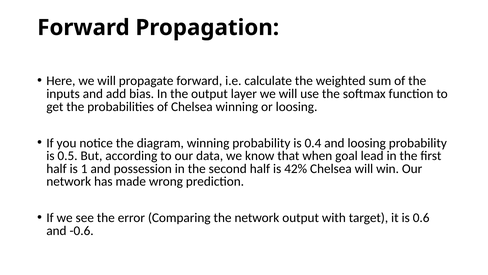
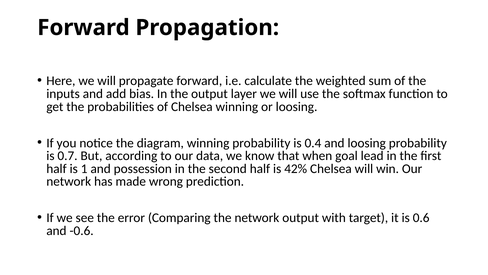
0.5: 0.5 -> 0.7 (68, 156)
